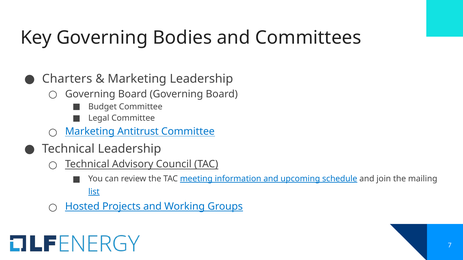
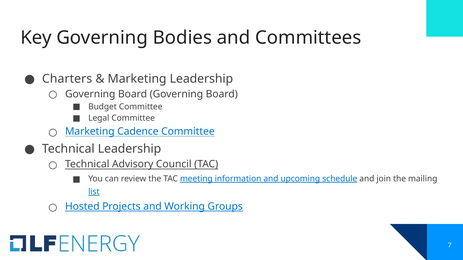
Antitrust: Antitrust -> Cadence (138, 132)
